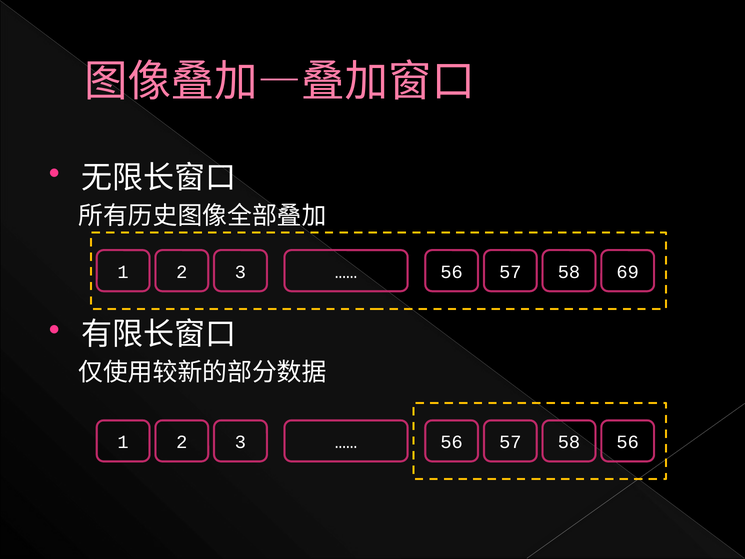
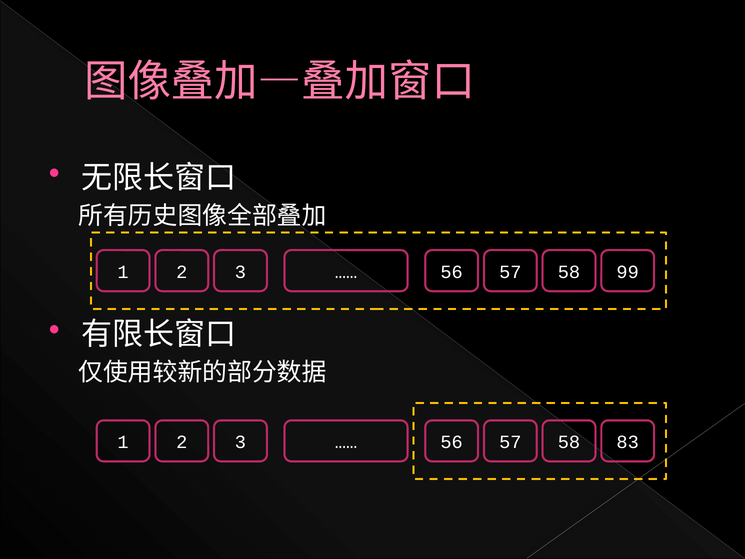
69: 69 -> 99 (628, 272)
58 56: 56 -> 83 (628, 442)
